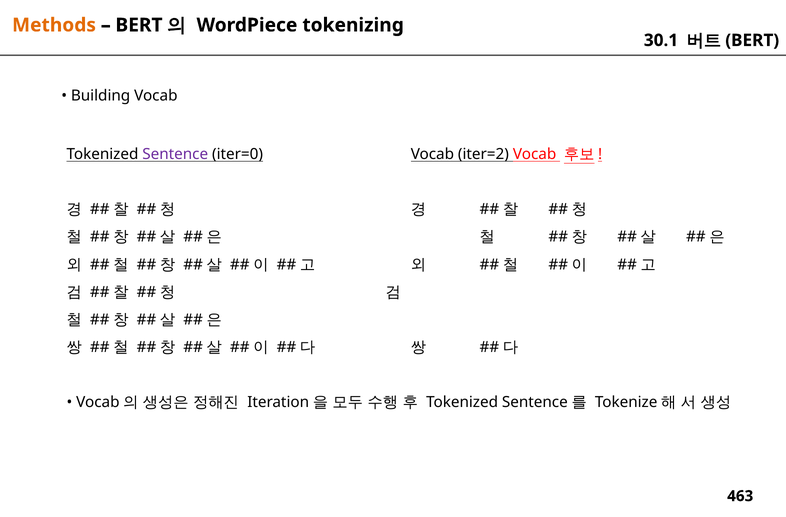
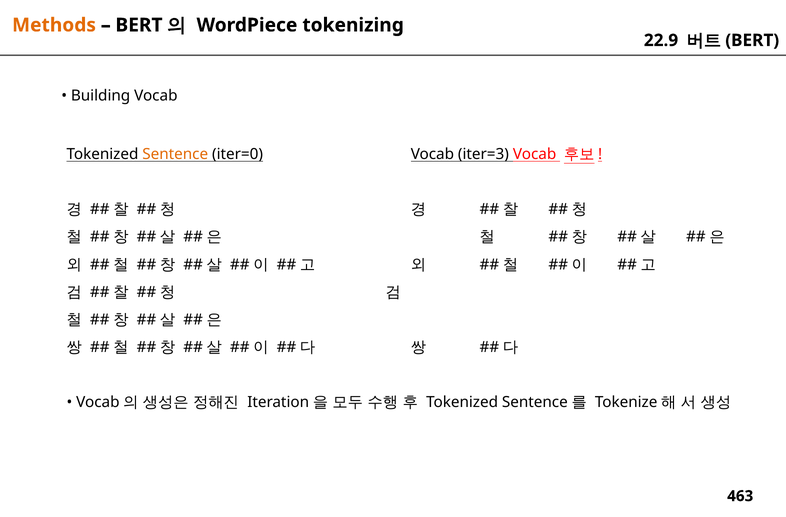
30.1: 30.1 -> 22.9 (661, 40)
Sentence colour: purple -> orange (175, 154)
iter=2: iter=2 -> iter=3 (483, 154)
